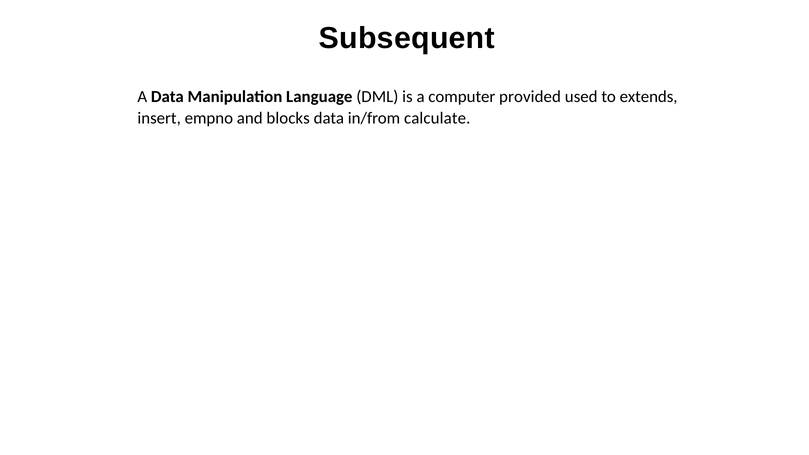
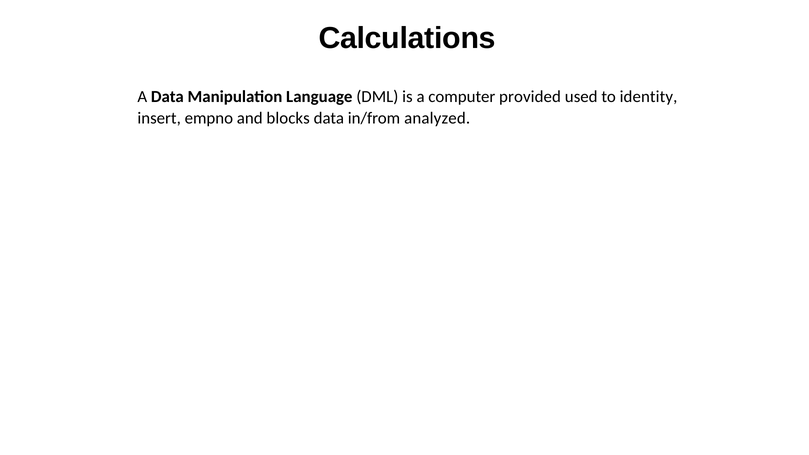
Subsequent: Subsequent -> Calculations (407, 38)
extends: extends -> identity (648, 97)
calculate: calculate -> analyzed (437, 118)
